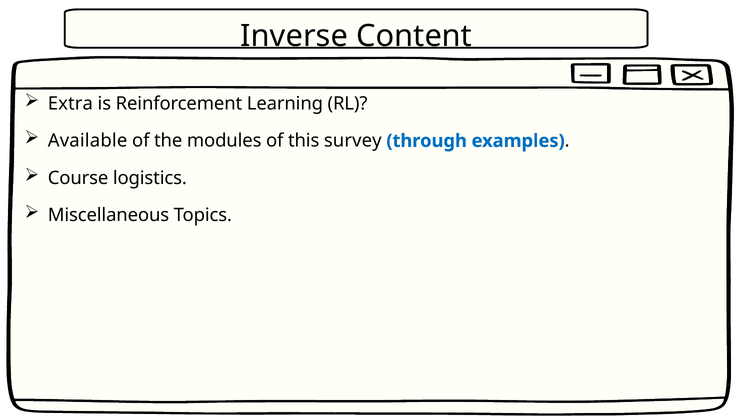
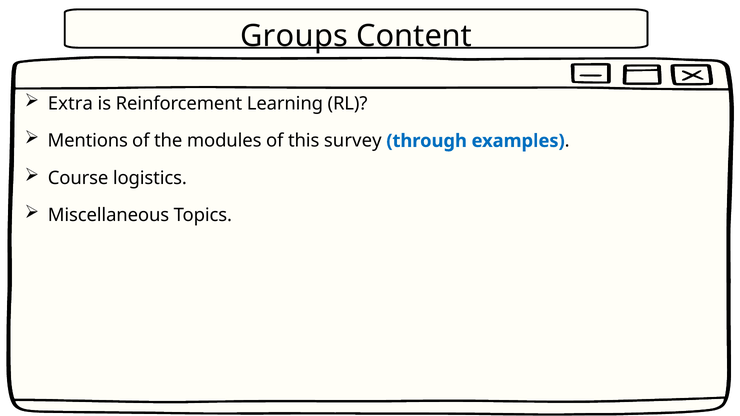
Inverse: Inverse -> Groups (294, 36)
Available: Available -> Mentions (88, 141)
